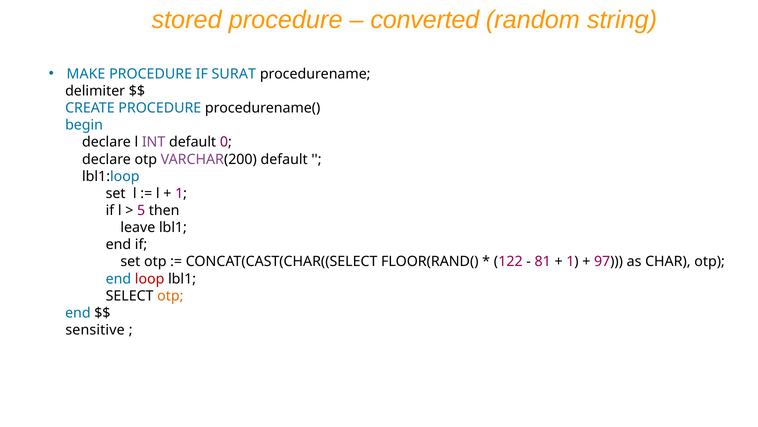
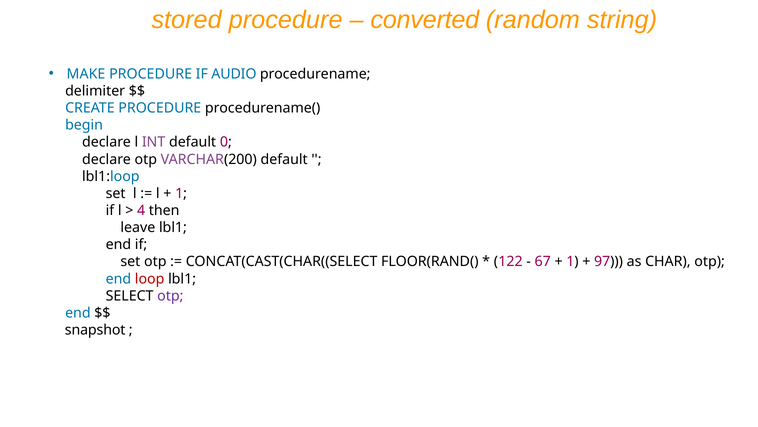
SURAT: SURAT -> AUDIO (234, 74)
5: 5 -> 4 (141, 210)
81: 81 -> 67 (543, 261)
otp colour: orange -> purple (170, 296)
sensitive: sensitive -> snapshot (95, 330)
